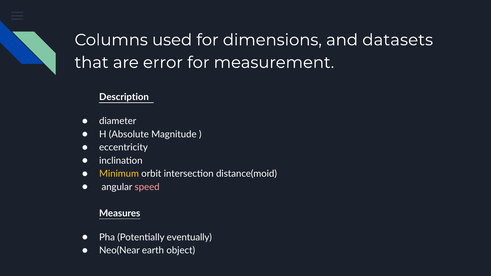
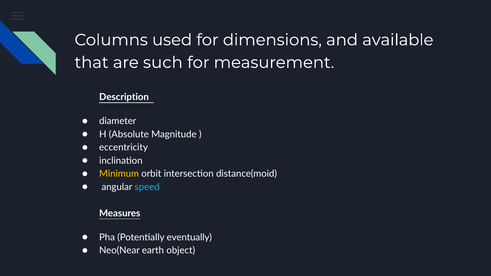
datasets: datasets -> available (398, 40)
error: error -> such (163, 63)
speed colour: pink -> light blue (147, 187)
